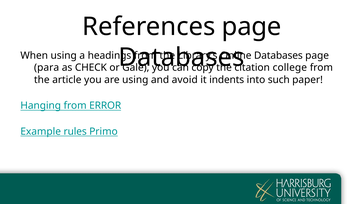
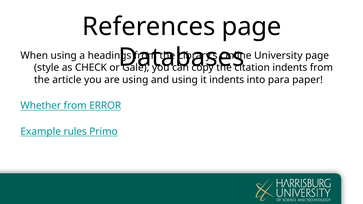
Databases: Databases -> University (278, 56)
para: para -> style (47, 68)
citation college: college -> indents (290, 68)
and avoid: avoid -> using (185, 80)
such: such -> para (279, 80)
Hanging: Hanging -> Whether (41, 106)
